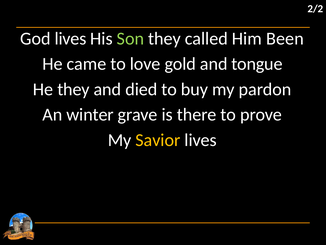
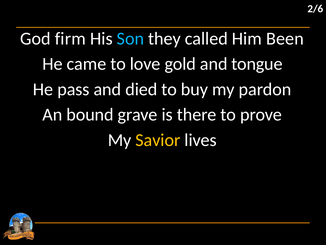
2/2: 2/2 -> 2/6 (315, 9)
God lives: lives -> firm (70, 38)
Son colour: light green -> light blue (130, 38)
He they: they -> pass (73, 89)
winter: winter -> bound (90, 115)
